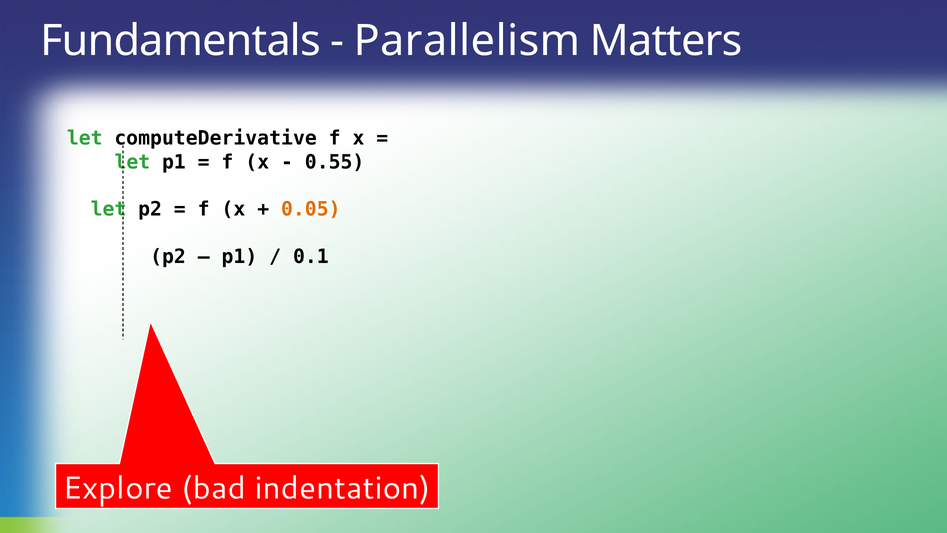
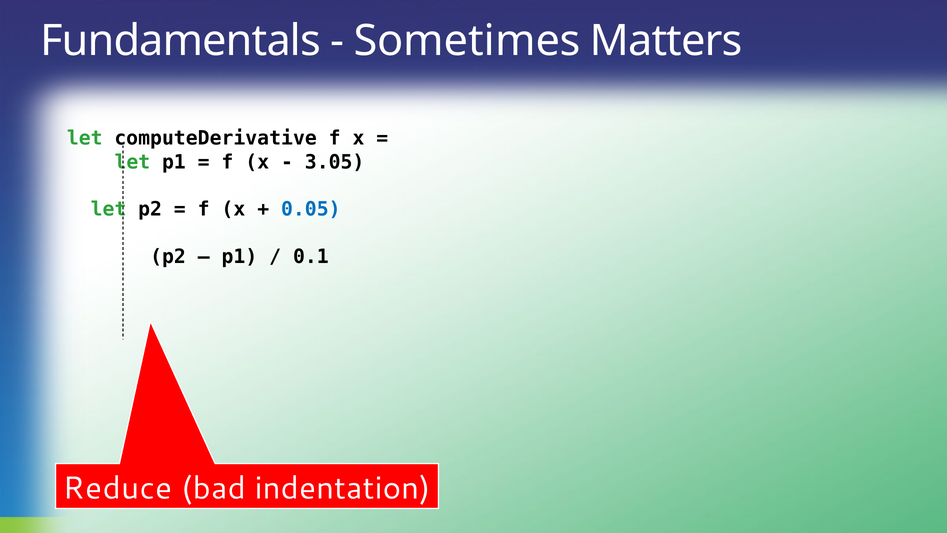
Parallelism: Parallelism -> Sometimes (467, 41)
0.55: 0.55 -> 3.05 (335, 162)
0.05 colour: orange -> blue (311, 209)
Explore: Explore -> Reduce (118, 488)
